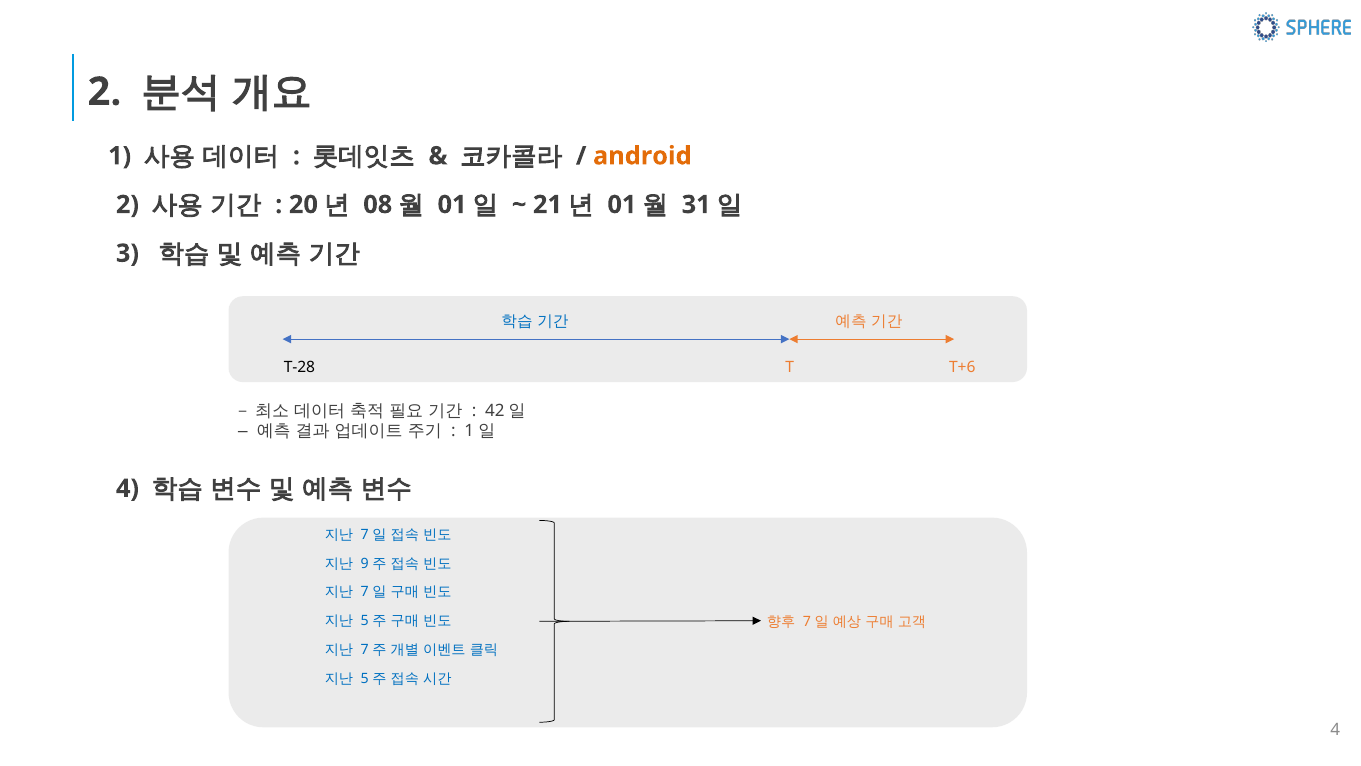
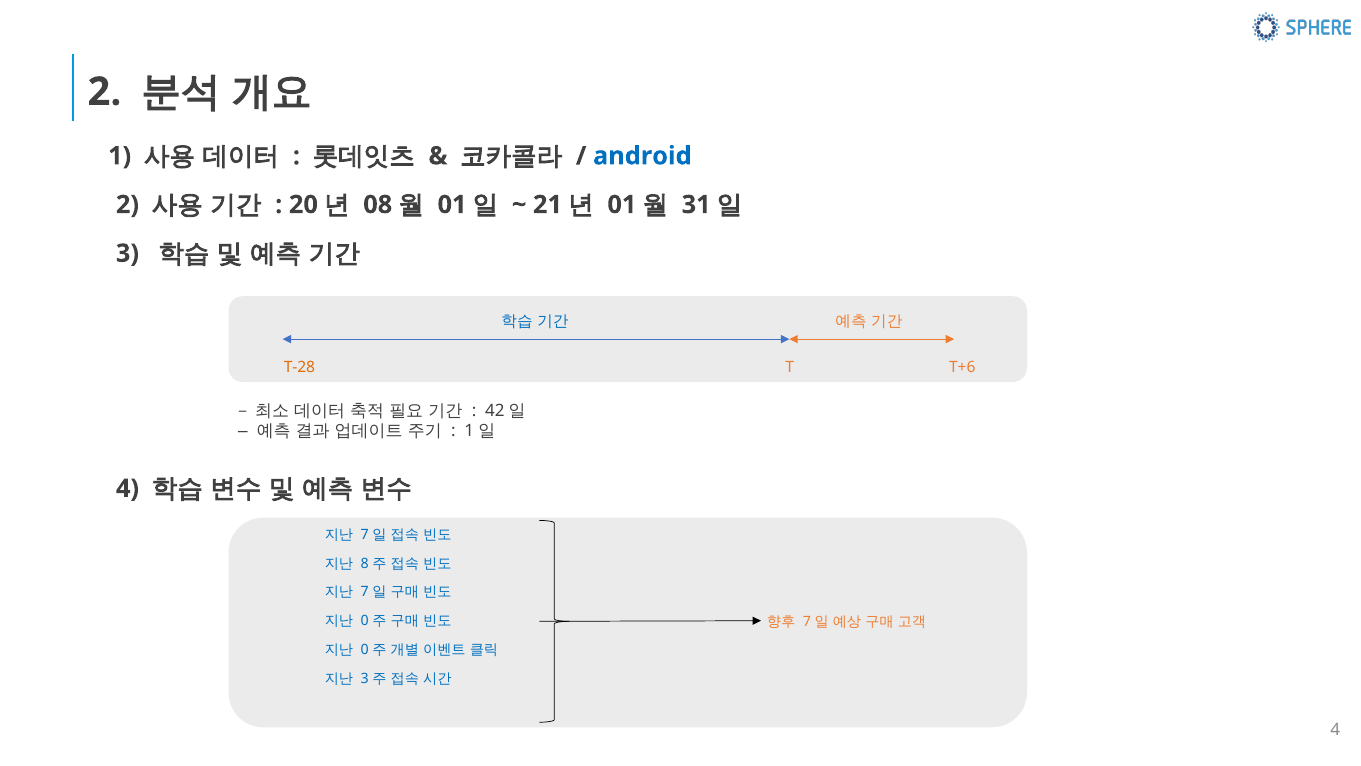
android colour: orange -> blue (642, 156)
T-28 colour: black -> orange (299, 368)
9: 9 -> 8 (365, 563)
5: 5 -> 0 (365, 621)
7: 7 -> 0 (365, 649)
5: 5 -> 3 (365, 678)
